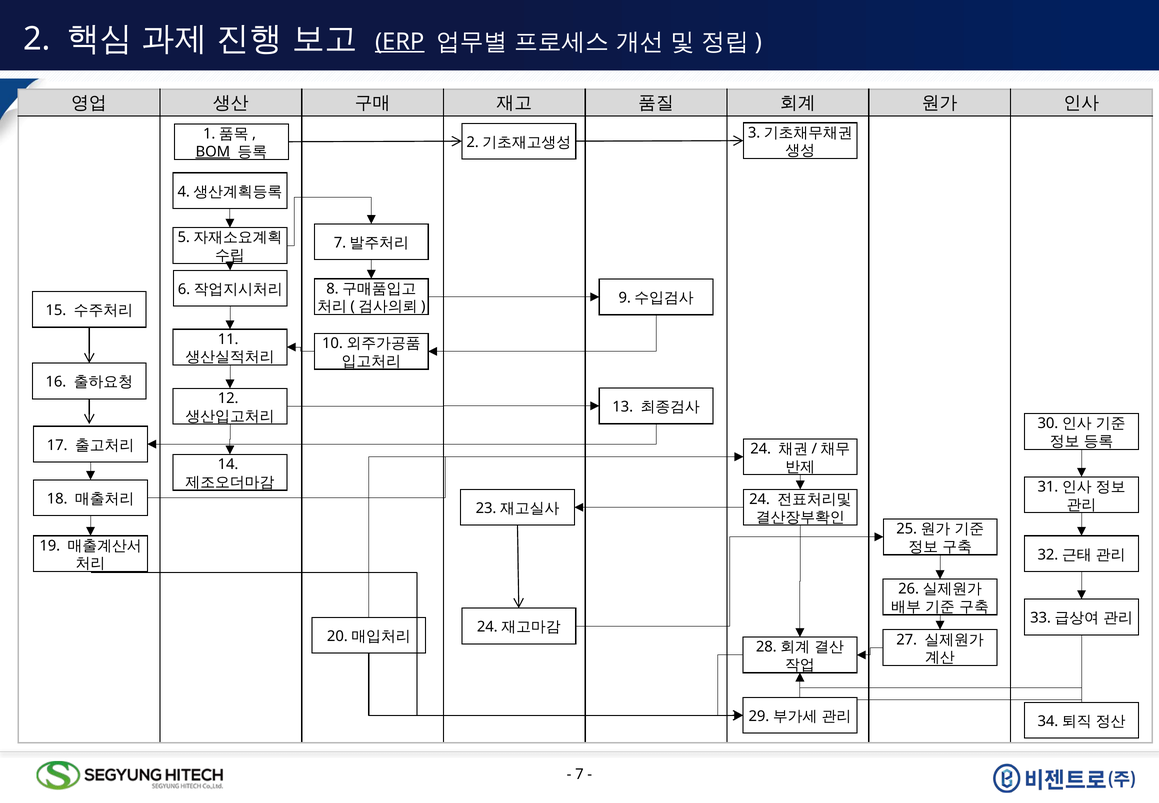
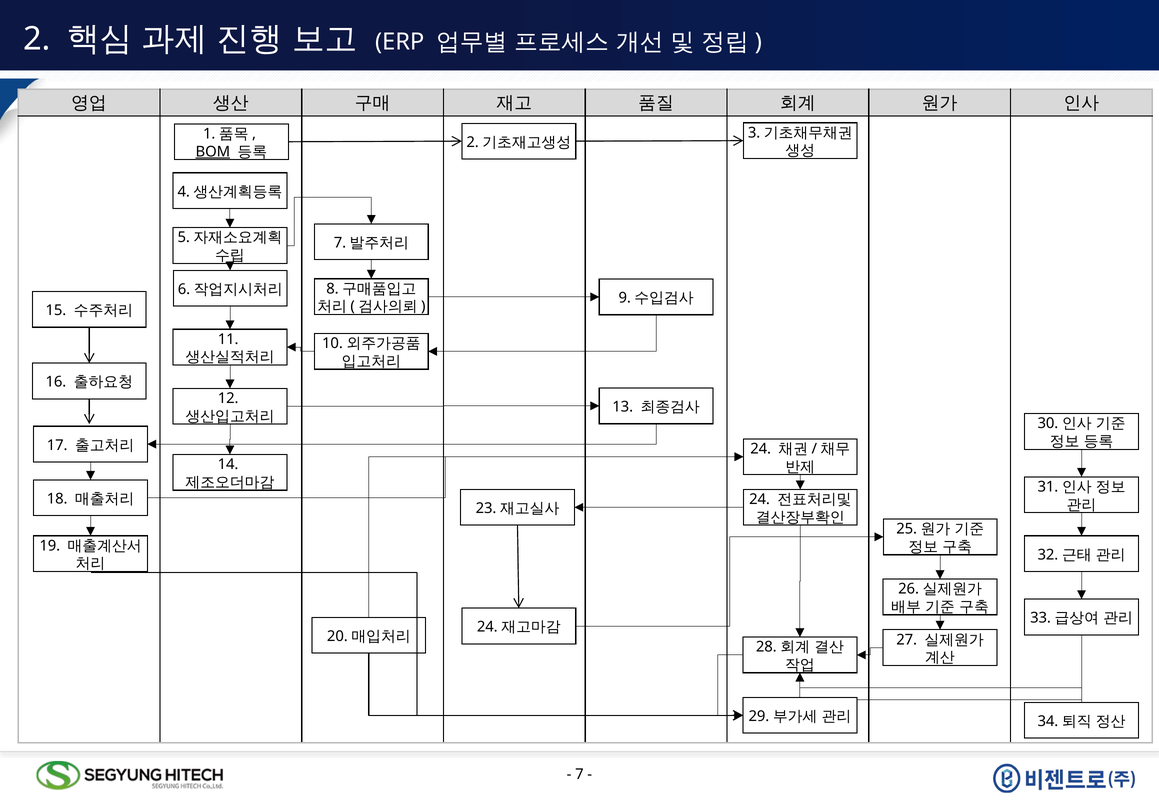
ERP underline: present -> none (400, 42)
